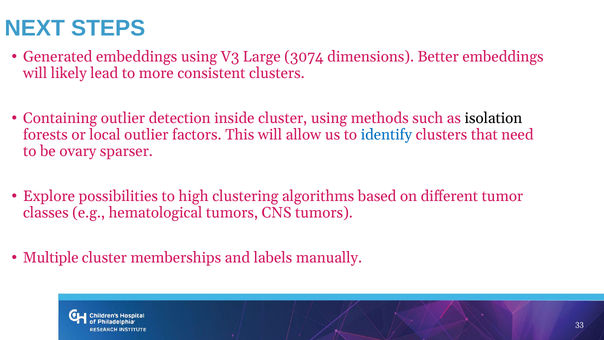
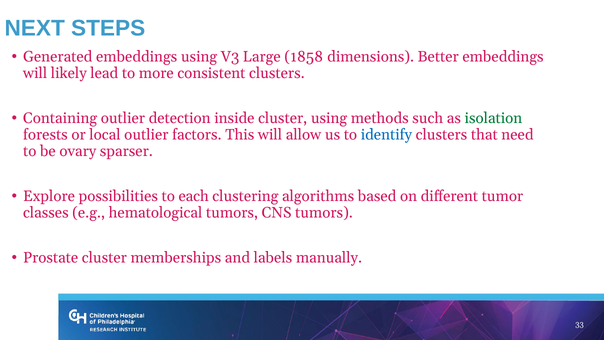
3074: 3074 -> 1858 (304, 57)
isolation colour: black -> green (493, 118)
high: high -> each (194, 196)
Multiple: Multiple -> Prostate (51, 258)
